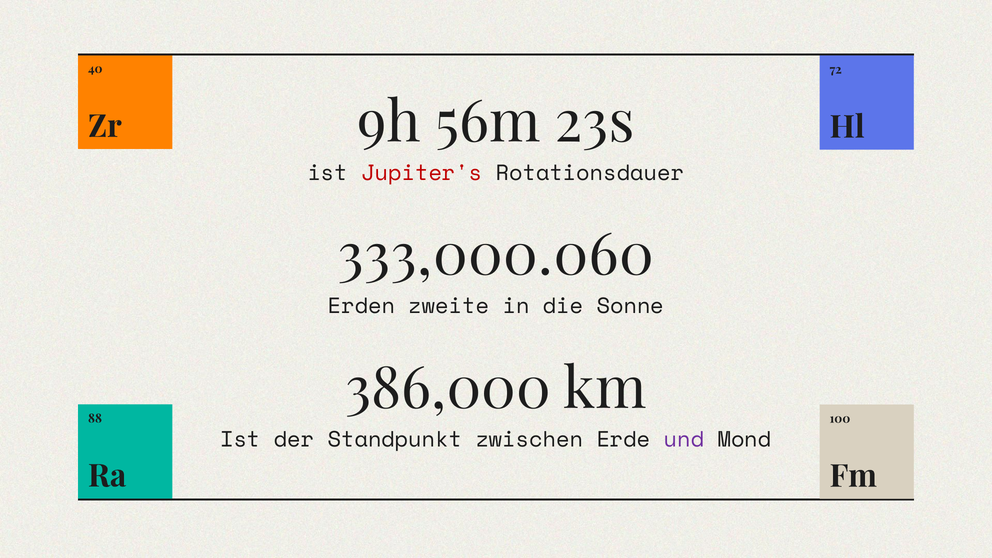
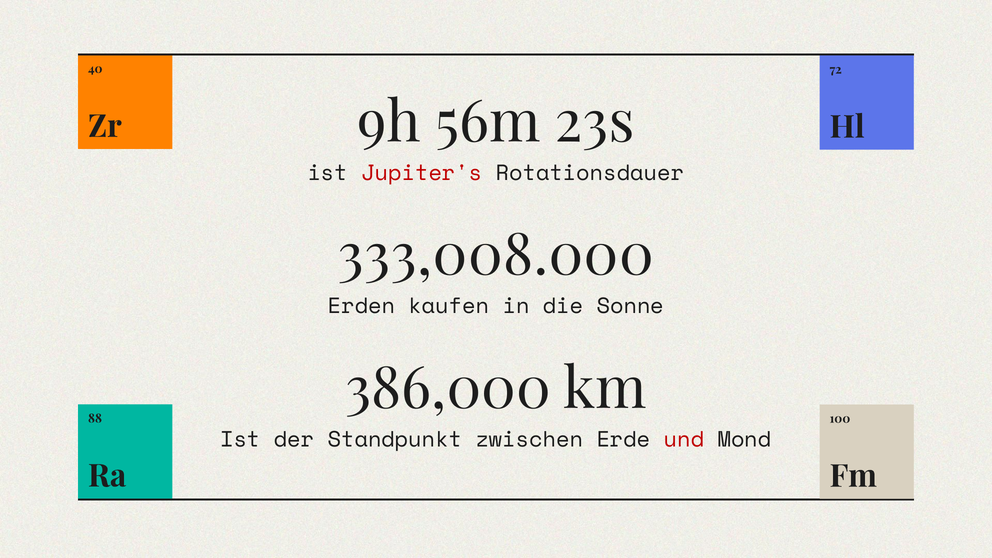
333,000.060: 333,000.060 -> 333,008.000 (496, 256)
zweite: zweite -> kaufen (449, 306)
und colour: purple -> red (684, 439)
